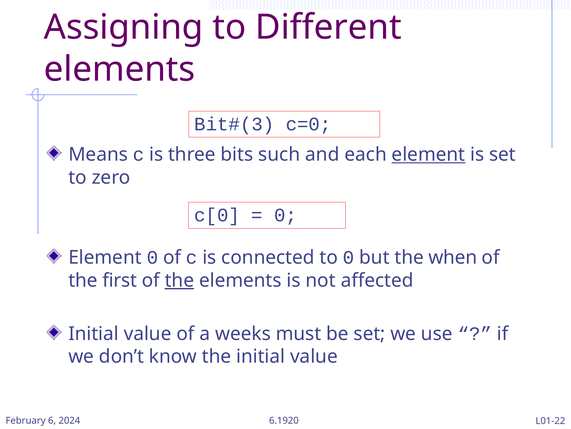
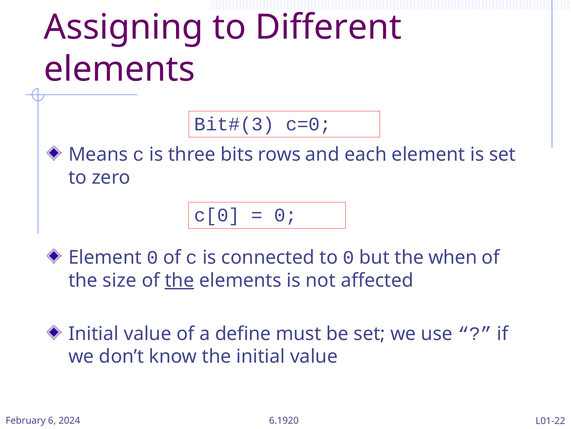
such: such -> rows (279, 154)
element underline: present -> none (428, 154)
first: first -> size (120, 280)
weeks: weeks -> define (243, 333)
